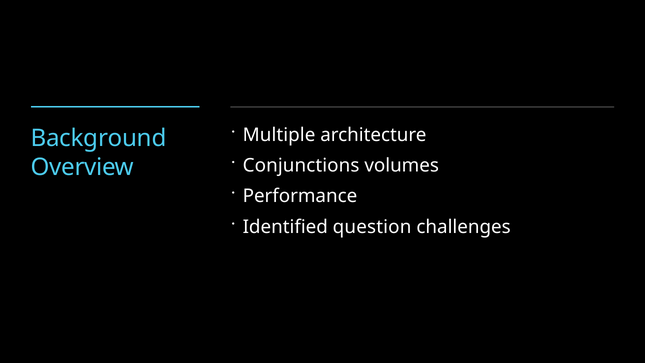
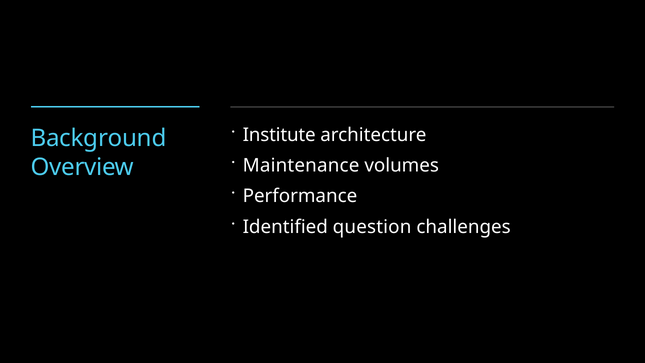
Multiple: Multiple -> Institute (279, 135)
Conjunctions: Conjunctions -> Maintenance (301, 165)
